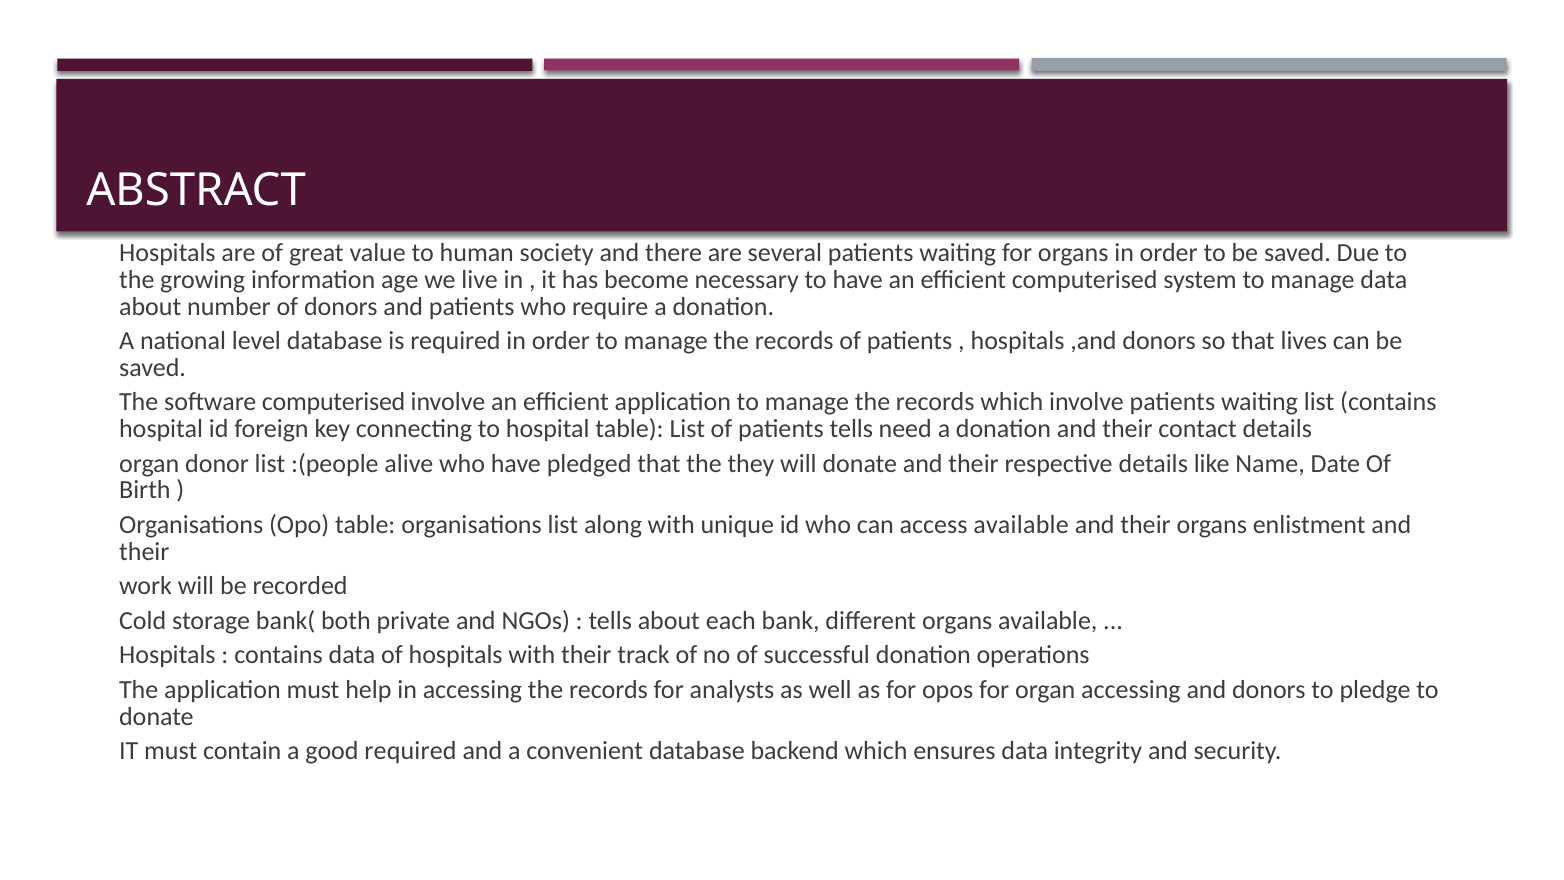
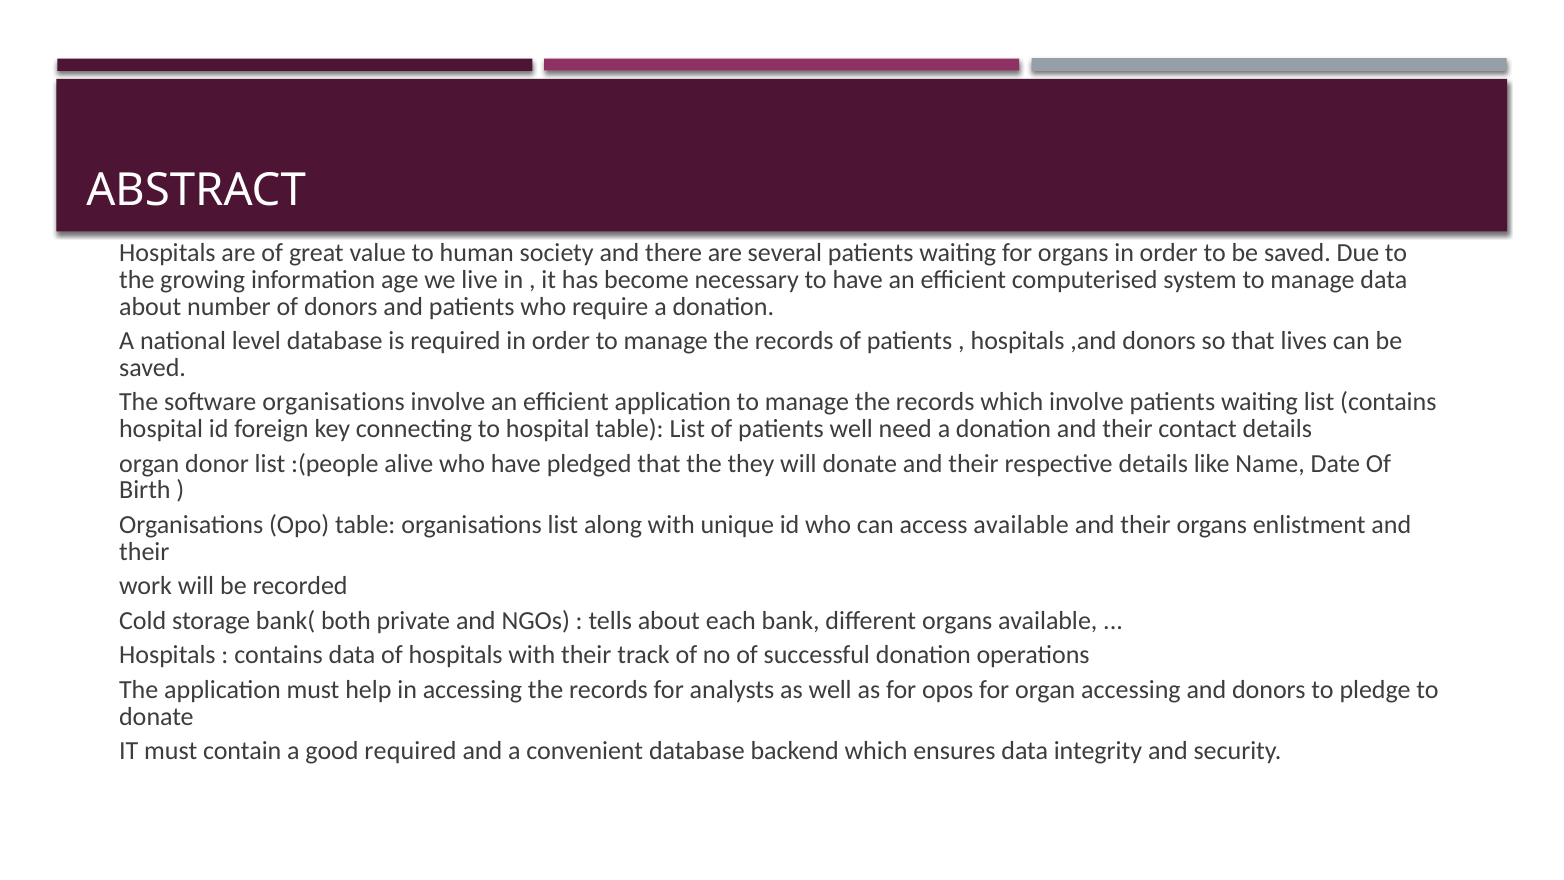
software computerised: computerised -> organisations (334, 402)
patients tells: tells -> well (851, 429)
